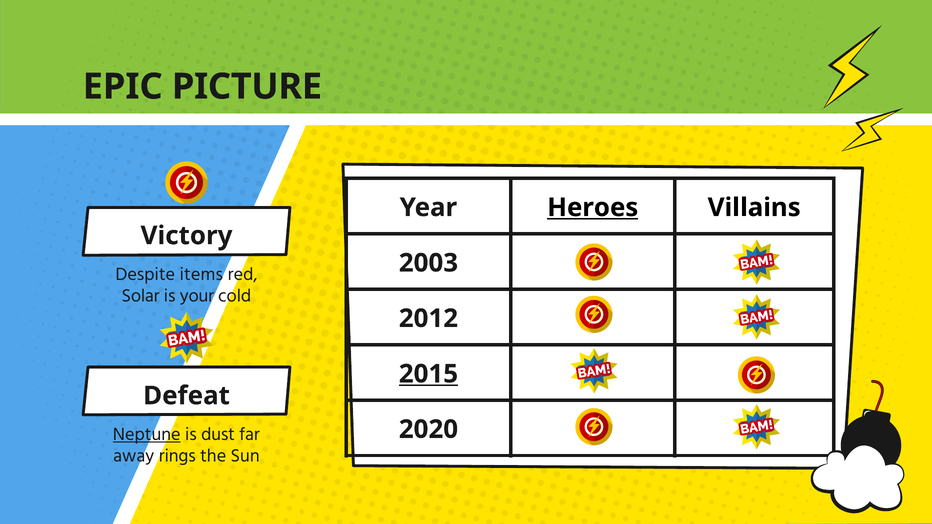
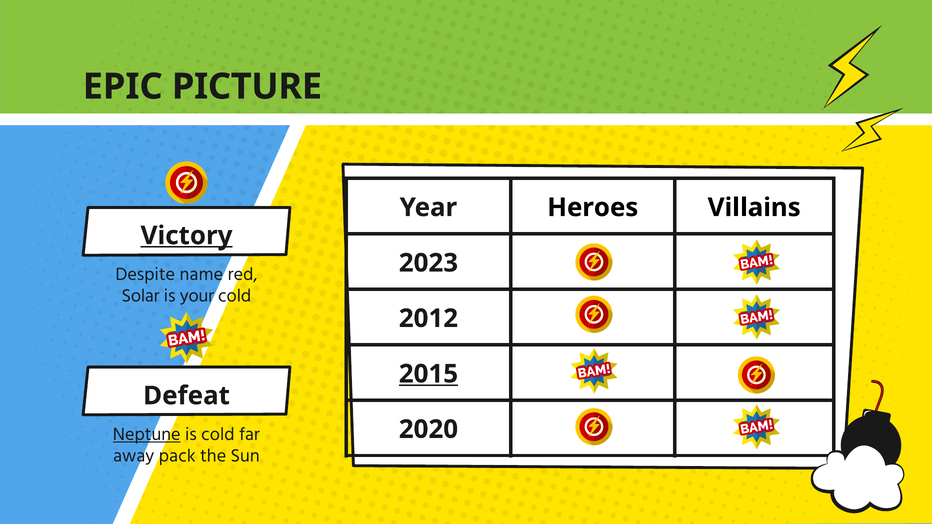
Heroes underline: present -> none (593, 208)
Victory underline: none -> present (187, 236)
2003: 2003 -> 2023 (428, 263)
items: items -> name (201, 274)
is dust: dust -> cold (218, 434)
rings: rings -> pack (177, 456)
